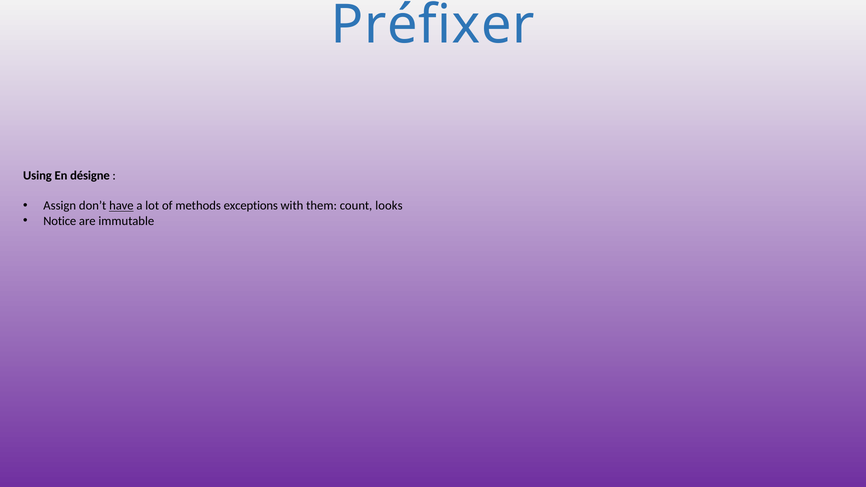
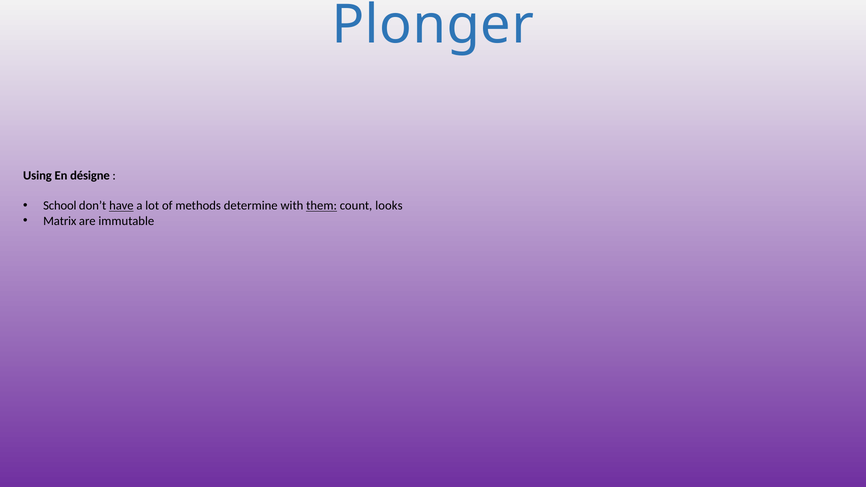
Préfixer: Préfixer -> Plonger (433, 25)
Assign: Assign -> School (60, 206)
exceptions: exceptions -> determine (251, 206)
them underline: none -> present (322, 206)
Notice: Notice -> Matrix (60, 221)
